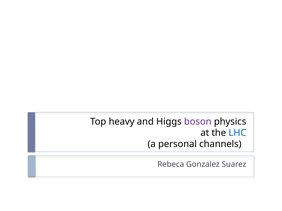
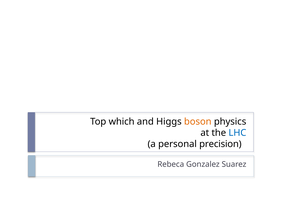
heavy: heavy -> which (122, 122)
boson colour: purple -> orange (198, 122)
channels: channels -> precision (220, 144)
